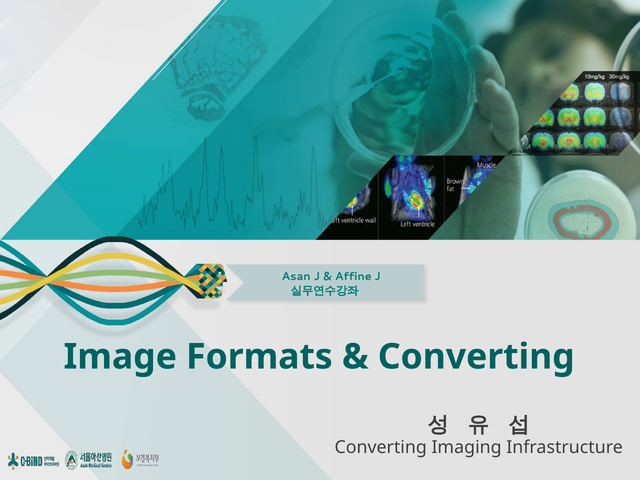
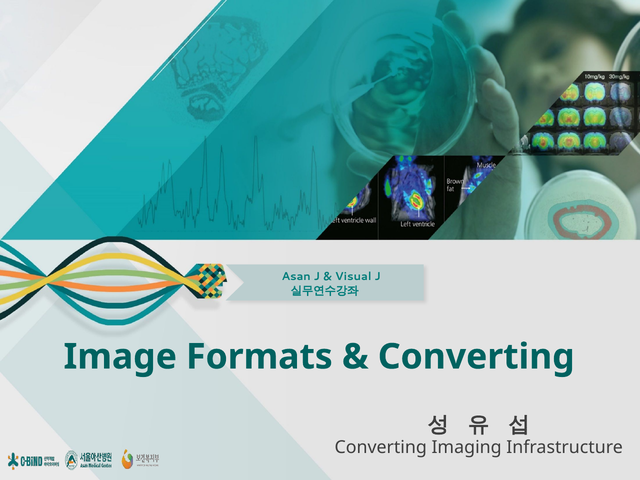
Affine: Affine -> Visual (353, 277)
